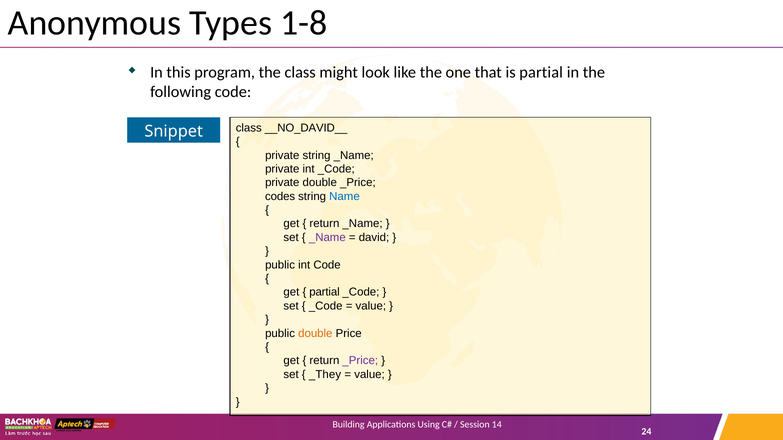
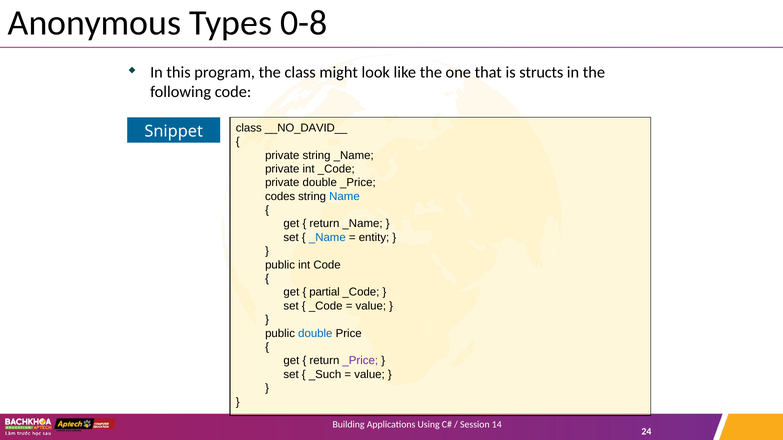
1-8: 1-8 -> 0-8 (304, 23)
is partial: partial -> structs (541, 72)
_Name colour: purple -> blue (327, 238)
david: david -> entity (374, 238)
double colour: orange -> blue (315, 334)
_They: _They -> _Such (325, 375)
